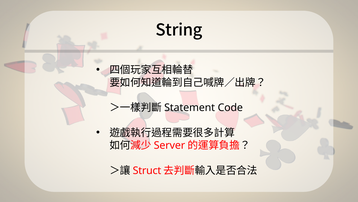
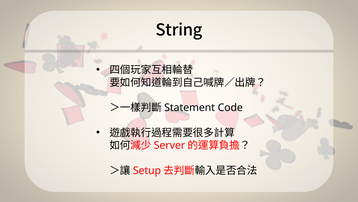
Struct: Struct -> Setup (147, 170)
